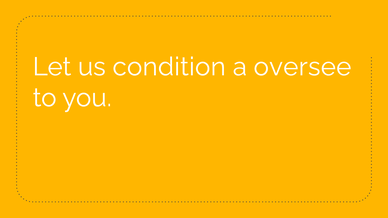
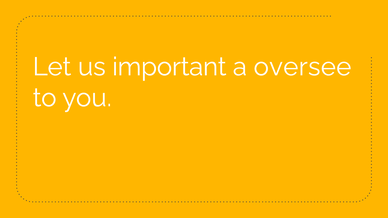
condition: condition -> important (169, 67)
